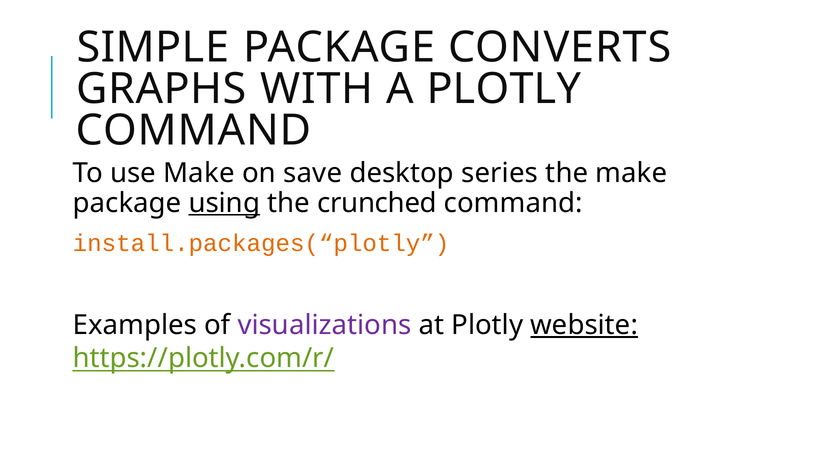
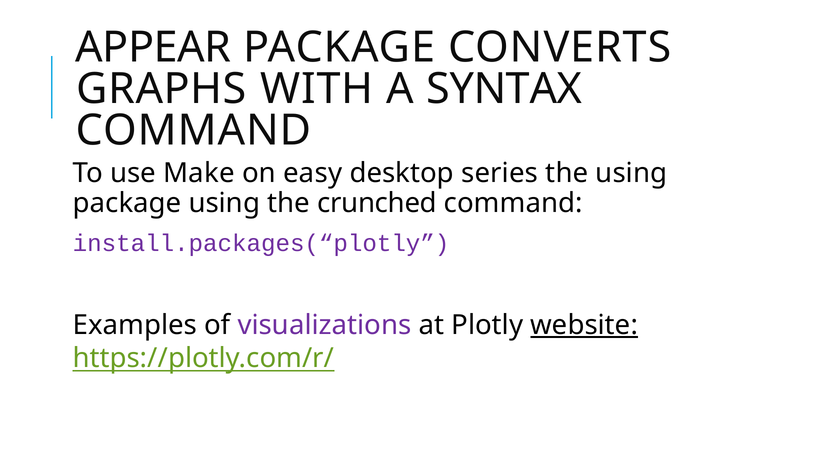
SIMPLE: SIMPLE -> APPEAR (153, 47)
A PLOTLY: PLOTLY -> SYNTAX (504, 89)
save: save -> easy (313, 173)
the make: make -> using (631, 173)
using underline: present -> none (224, 203)
install.packages(“plotly colour: orange -> purple (261, 243)
